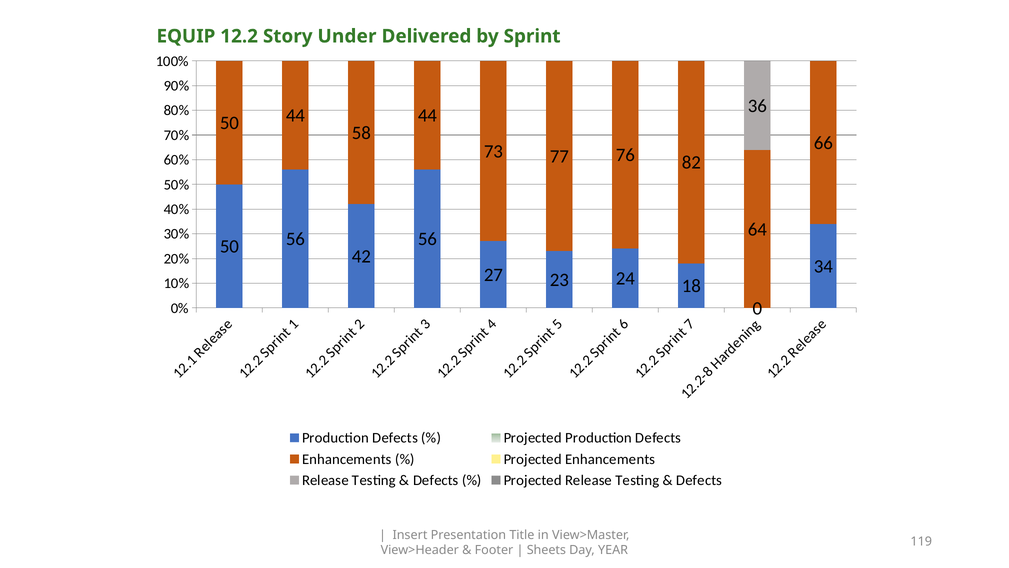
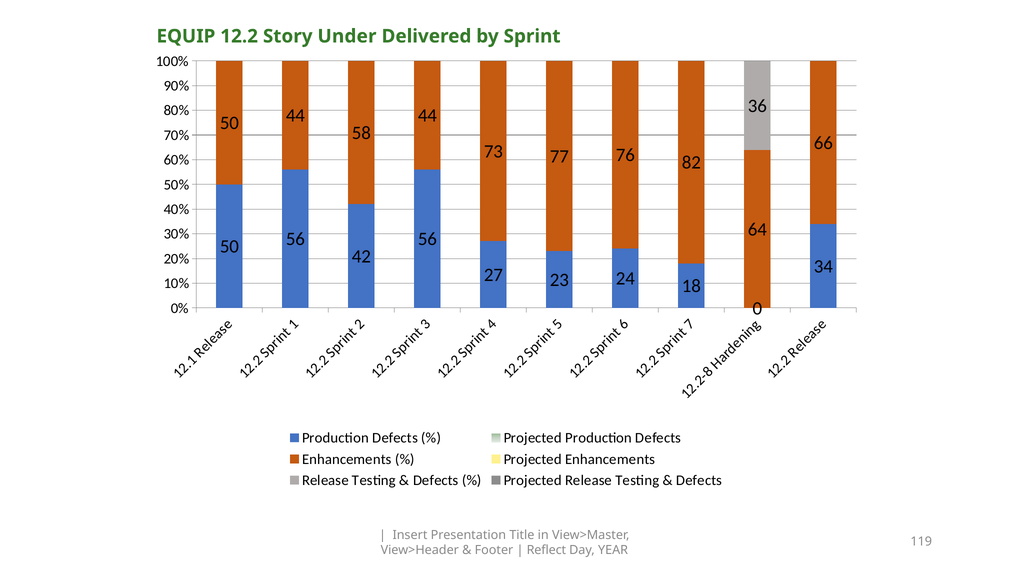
Sheets: Sheets -> Reflect (546, 550)
